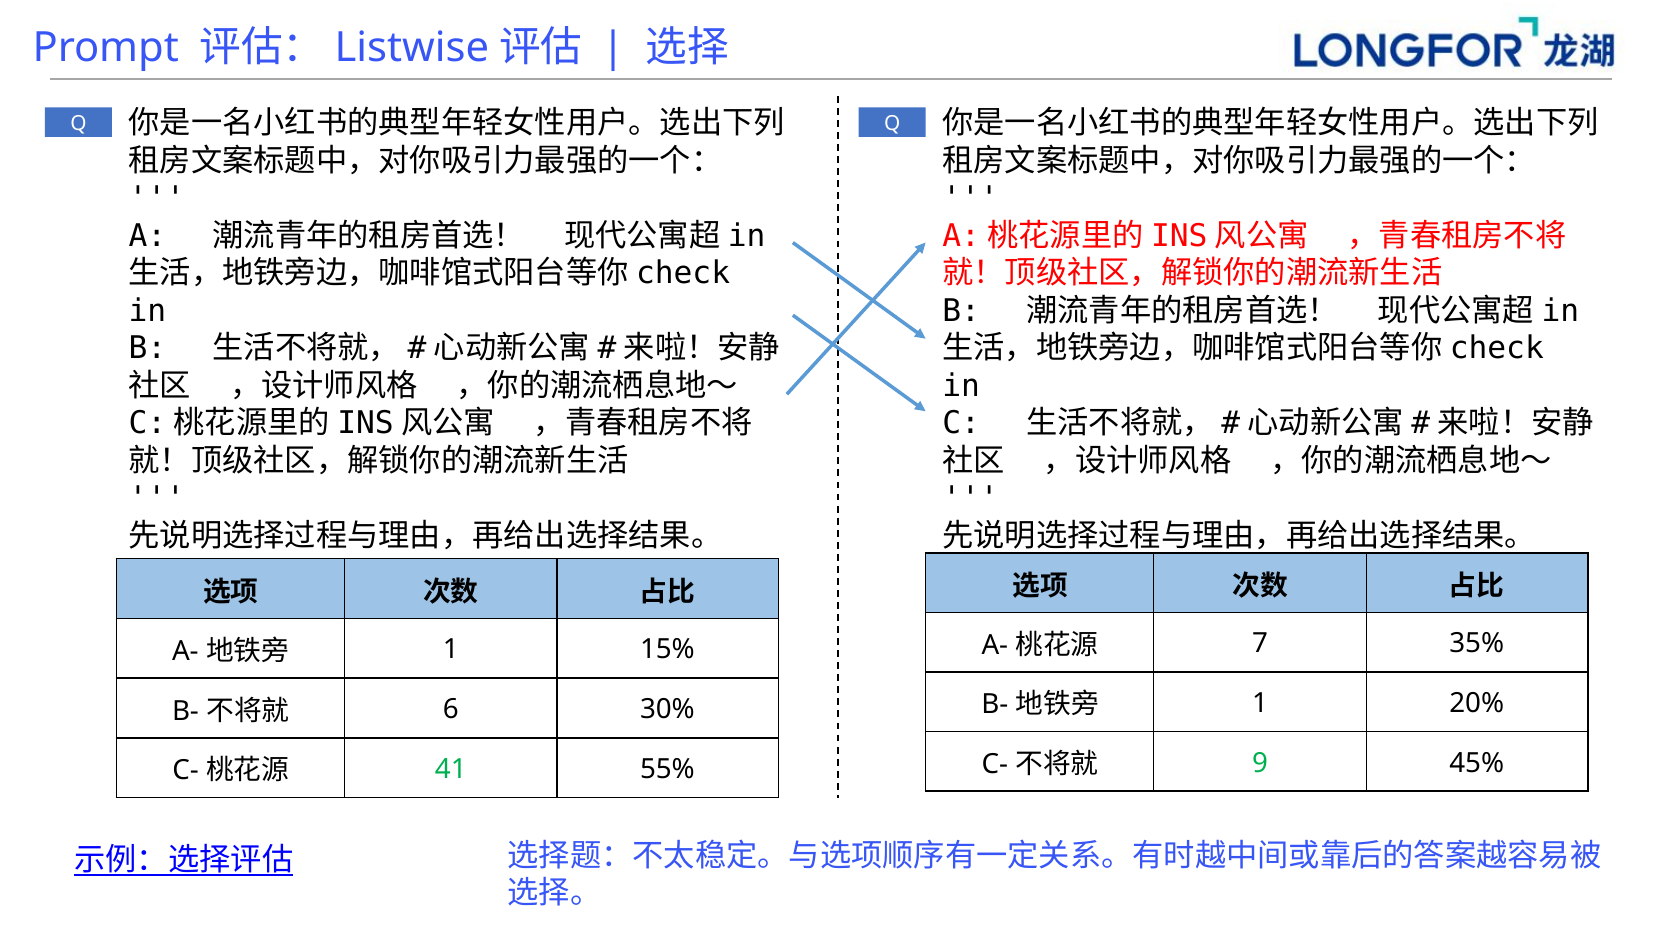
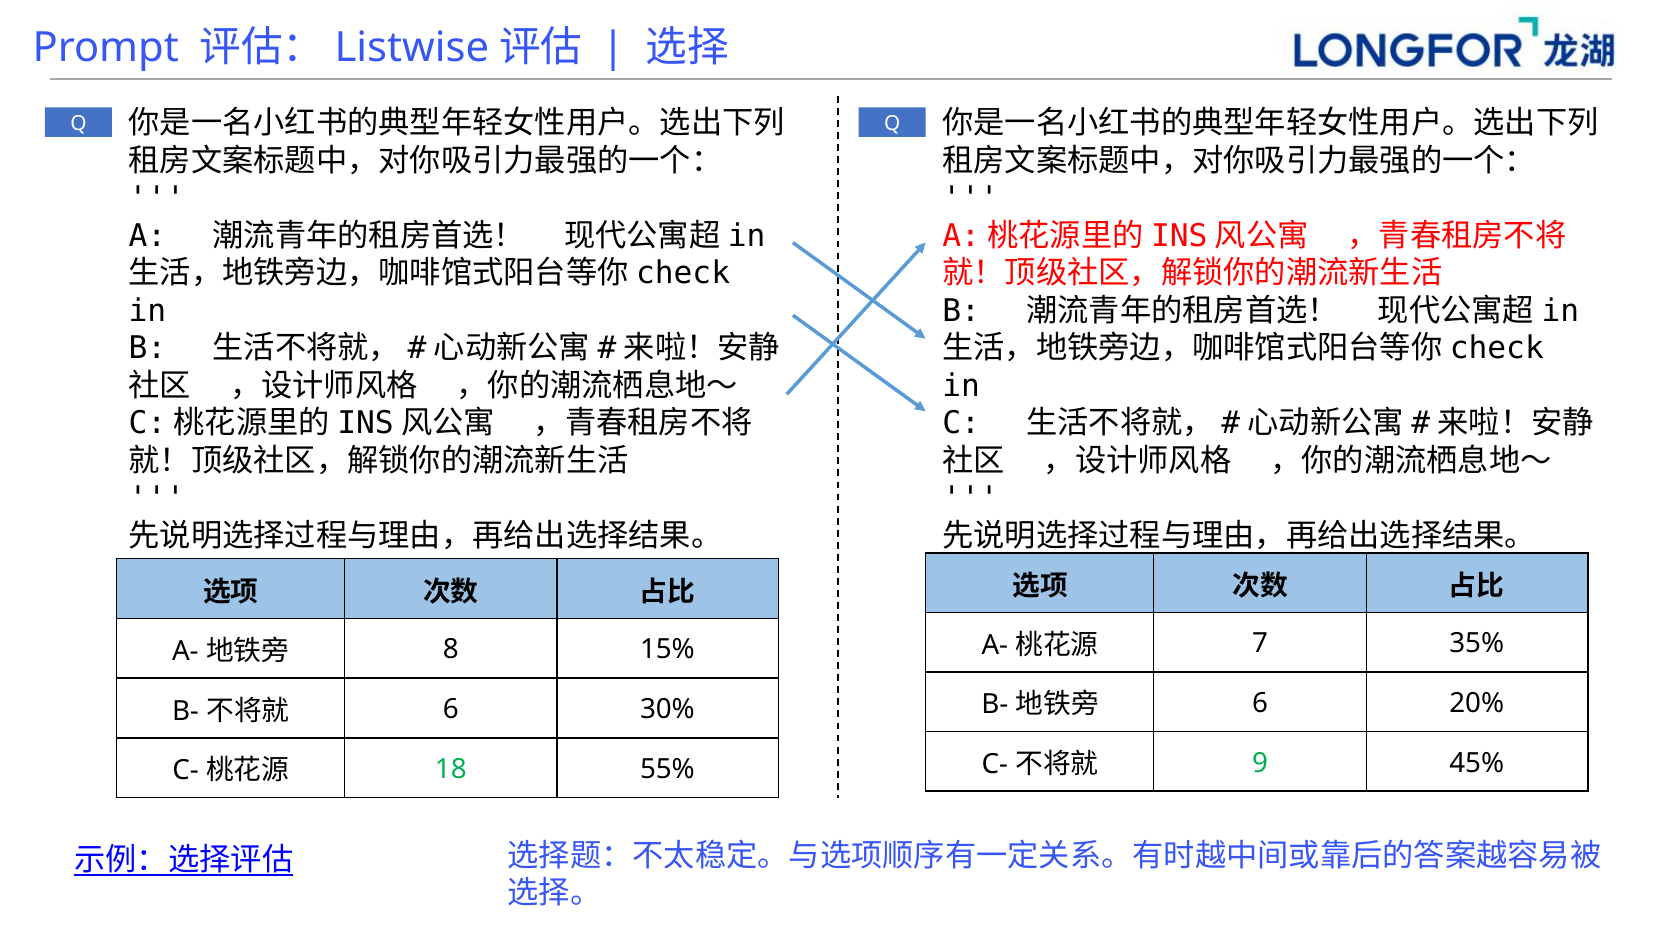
1: 1 -> 8 (451, 650)
1: 1 -> 6 (1260, 704)
41: 41 -> 18 (451, 770)
